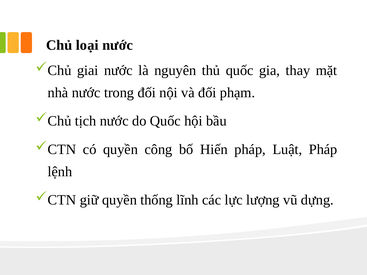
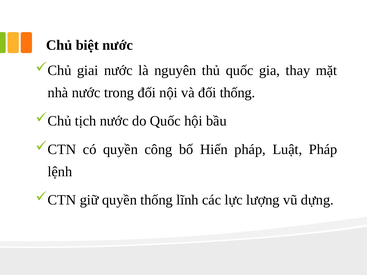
loại: loại -> biệt (87, 45)
đối phạm: phạm -> thống (238, 93)
